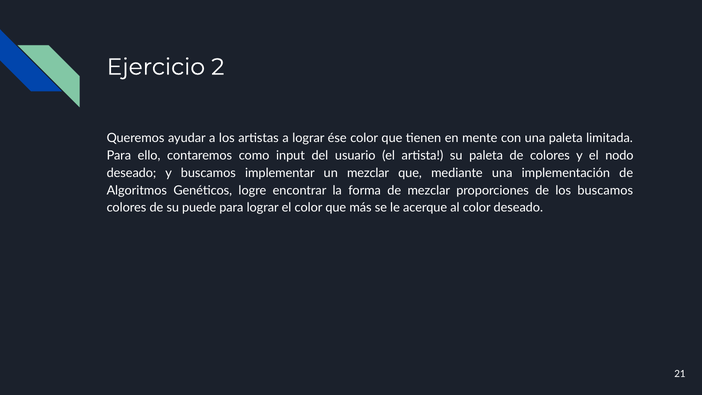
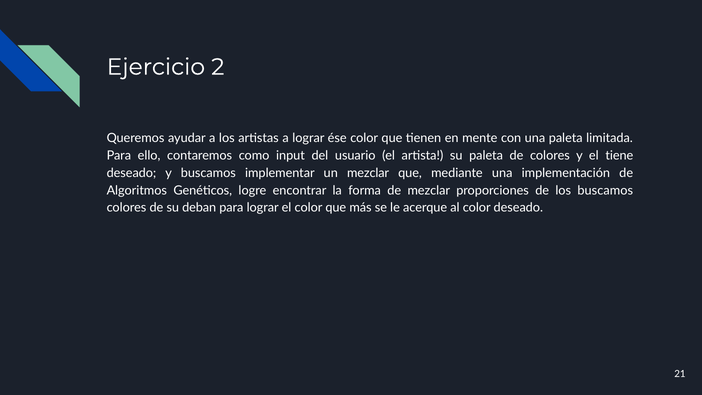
nodo: nodo -> tiene (619, 155)
puede: puede -> deban (199, 208)
